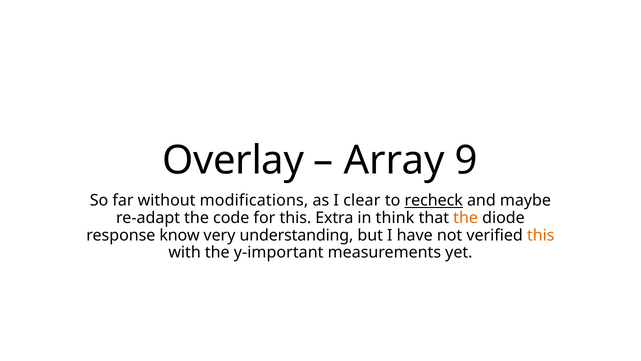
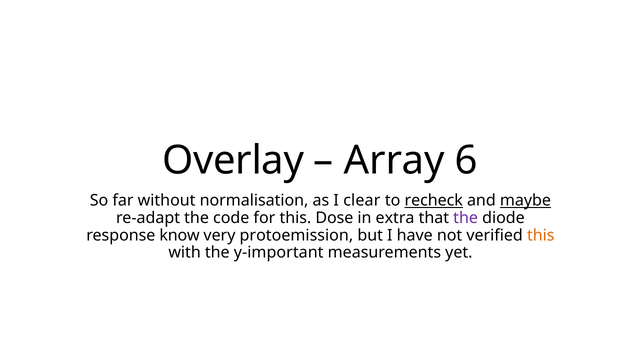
9: 9 -> 6 (466, 160)
modifications: modifications -> normalisation (254, 200)
maybe underline: none -> present (525, 200)
Extra: Extra -> Dose (334, 218)
think: think -> extra (395, 218)
the colour: orange -> purple (466, 218)
understanding: understanding -> protoemission (296, 235)
